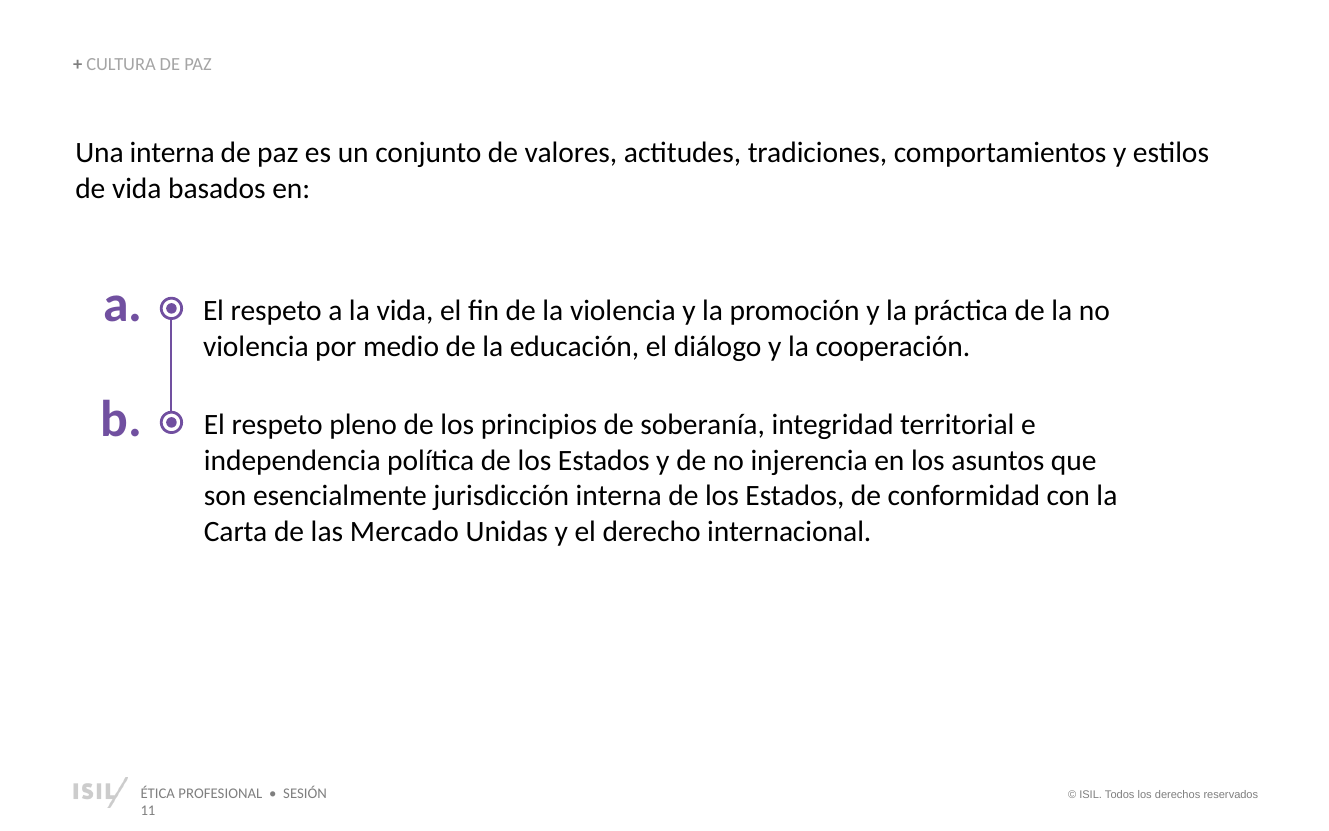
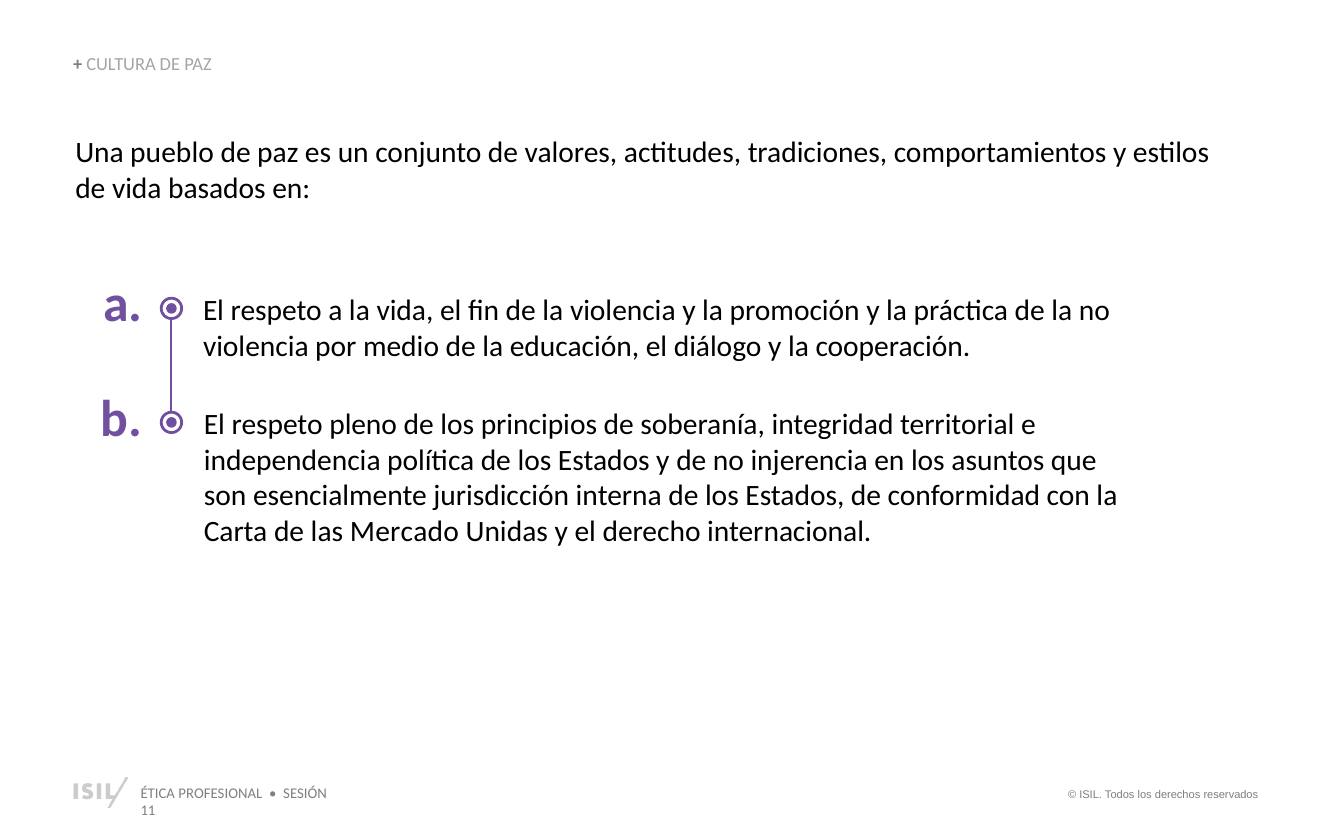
Una interna: interna -> pueblo (172, 153)
